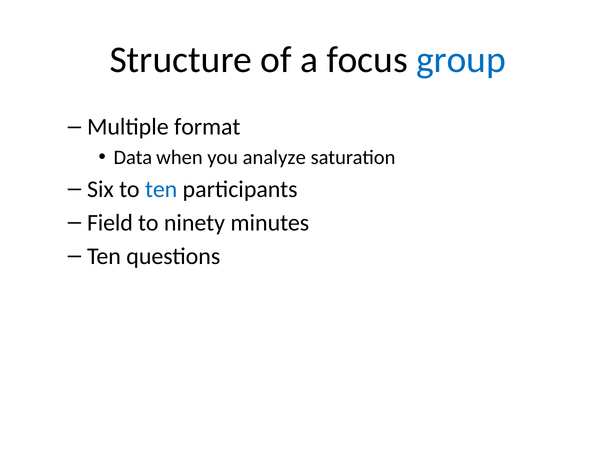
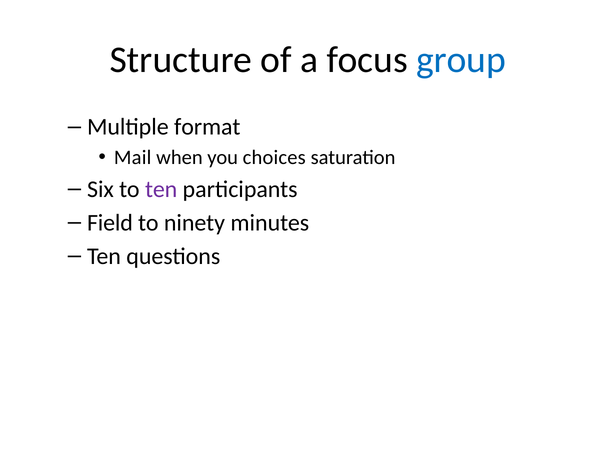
Data: Data -> Mail (133, 158)
analyze: analyze -> choices (274, 158)
ten colour: blue -> purple (161, 189)
